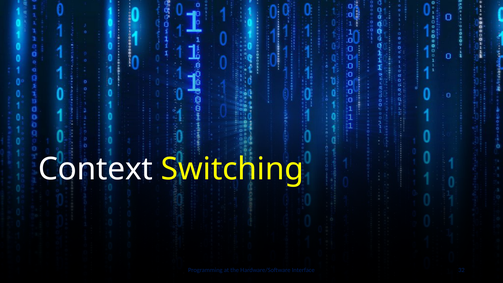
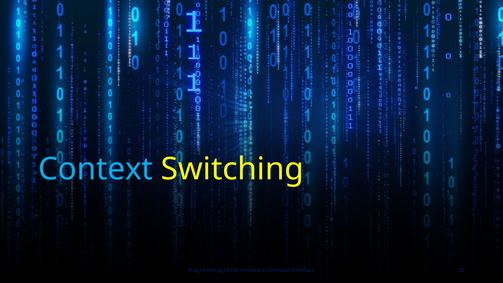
Context colour: white -> light blue (95, 169)
